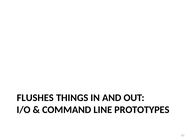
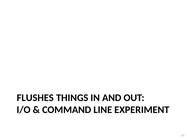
PROTOTYPES: PROTOTYPES -> EXPERIMENT (142, 110)
